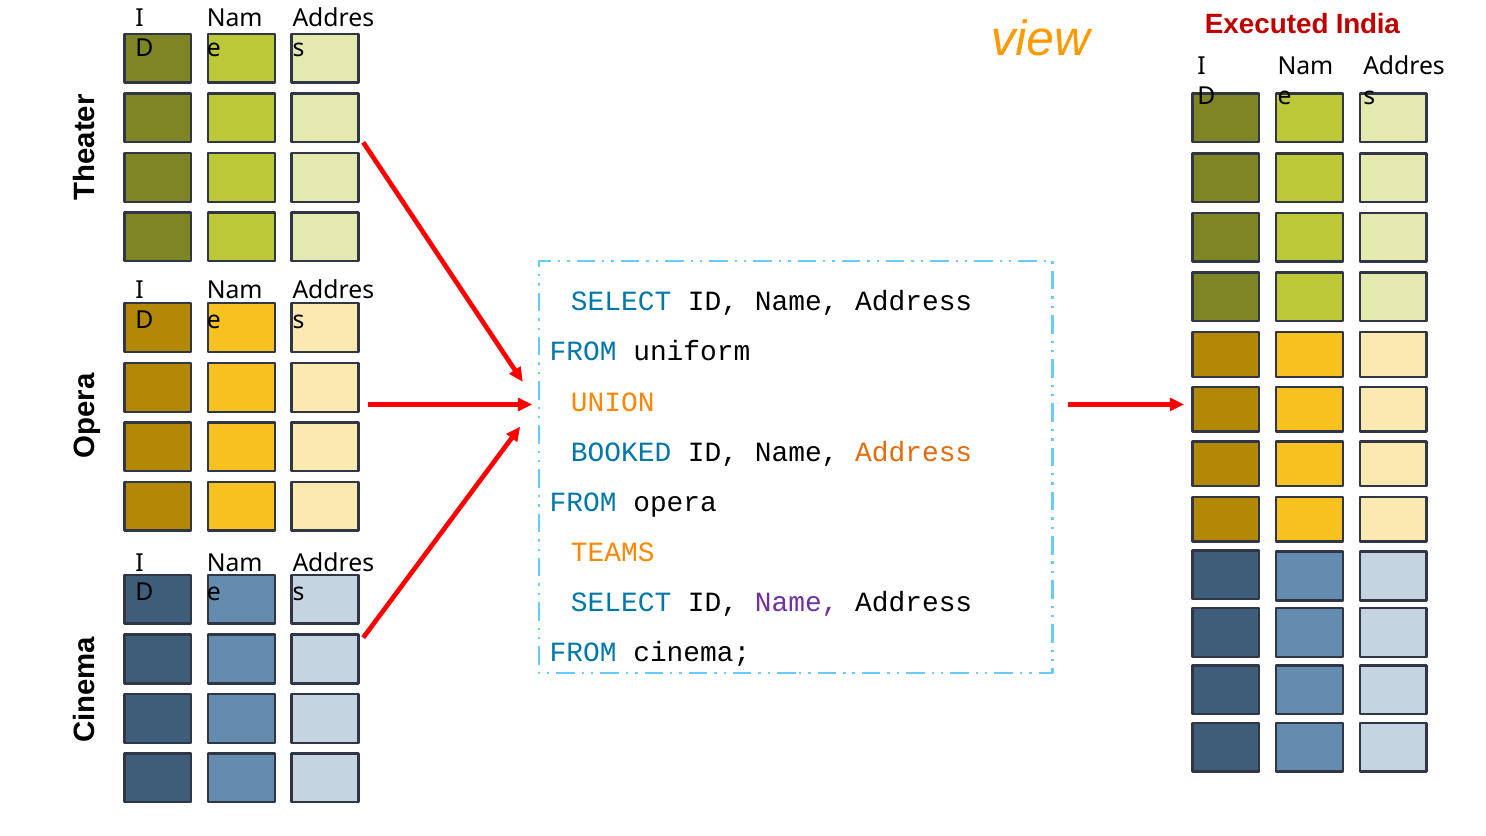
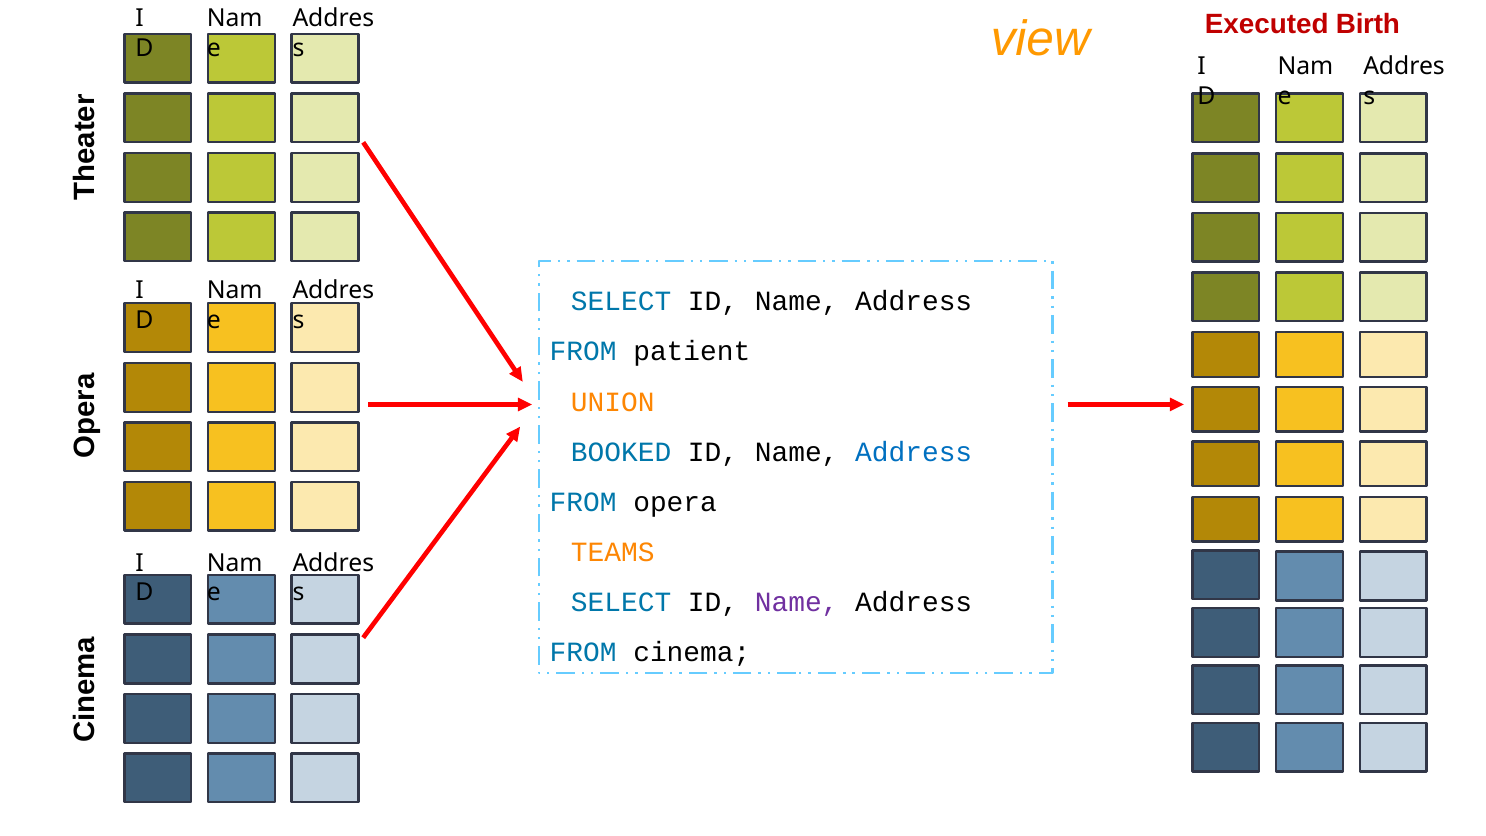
India: India -> Birth (1368, 24)
uniform: uniform -> patient (692, 352)
Address colour: orange -> blue (914, 452)
